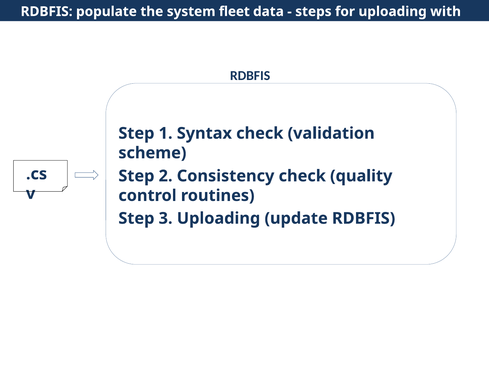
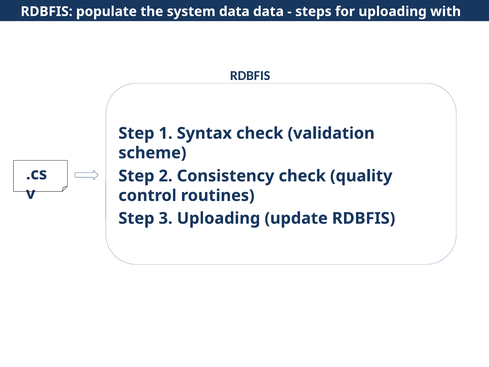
system fleet: fleet -> data (234, 12)
